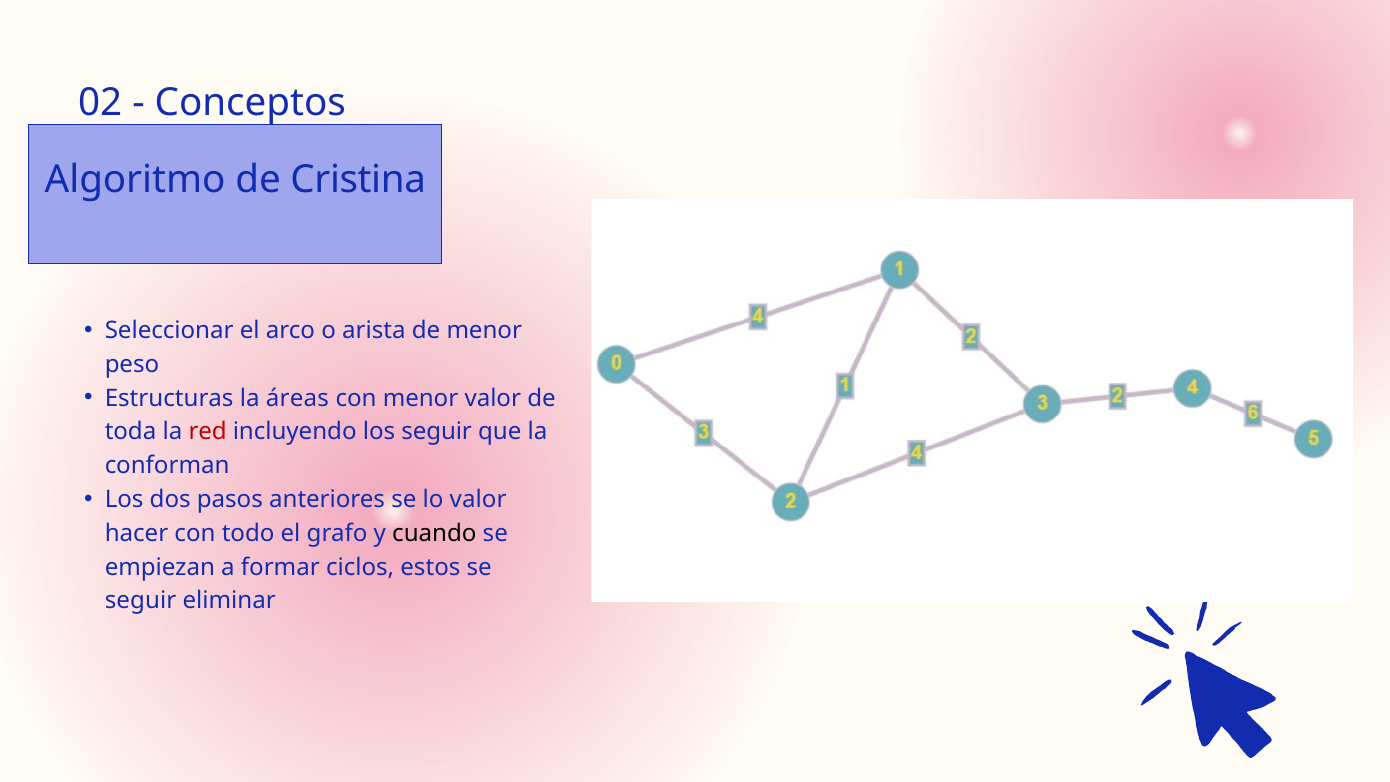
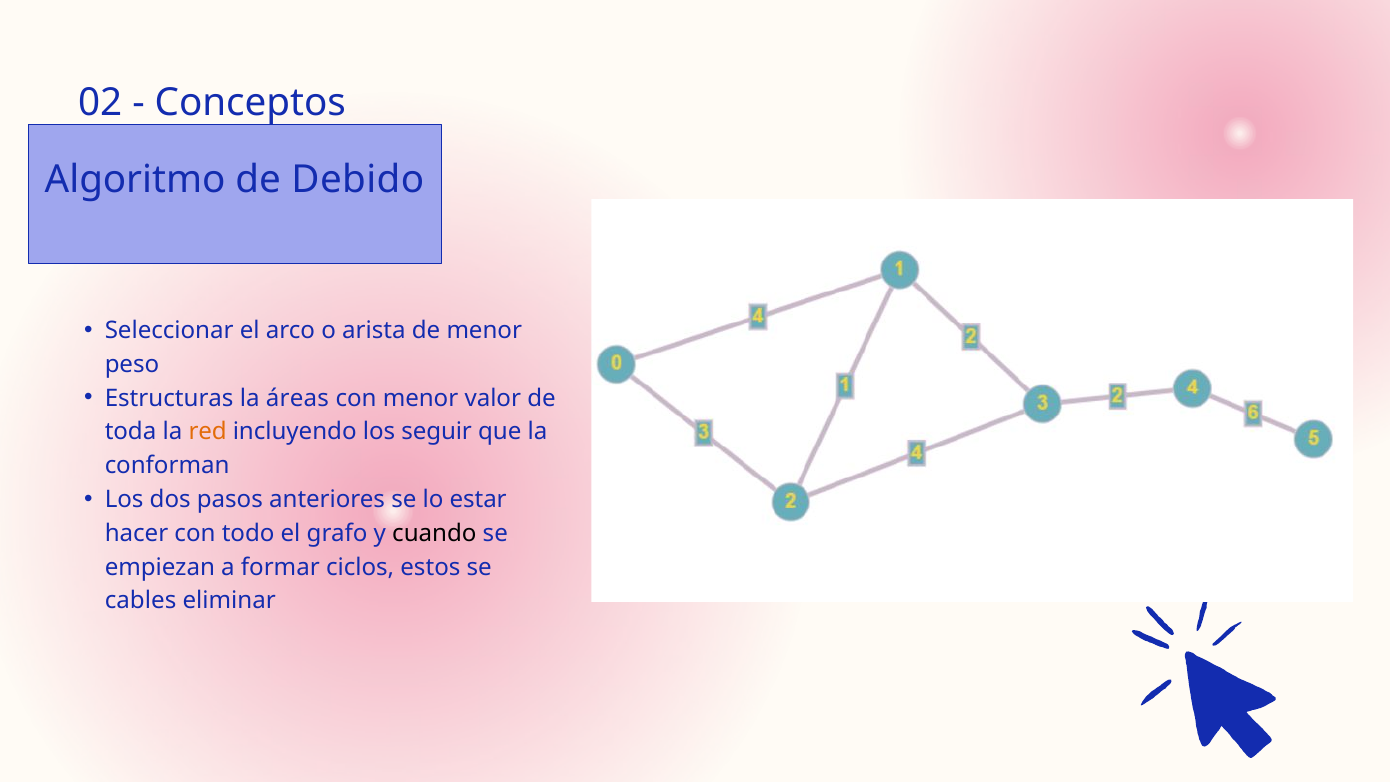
Cristina: Cristina -> Debido (358, 180)
red colour: red -> orange (208, 432)
lo valor: valor -> estar (478, 499)
seguir: seguir -> cables (141, 601)
